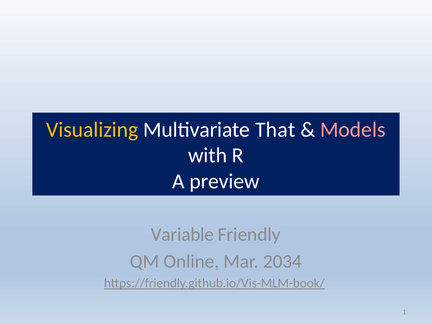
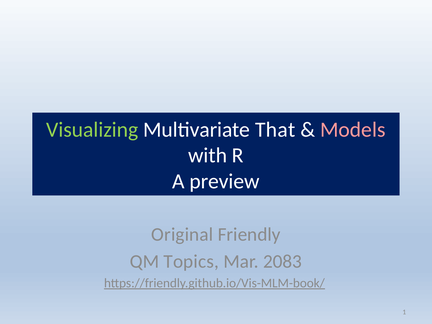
Visualizing colour: yellow -> light green (92, 130)
Variable: Variable -> Original (182, 235)
Online: Online -> Topics (191, 262)
2034: 2034 -> 2083 (282, 262)
